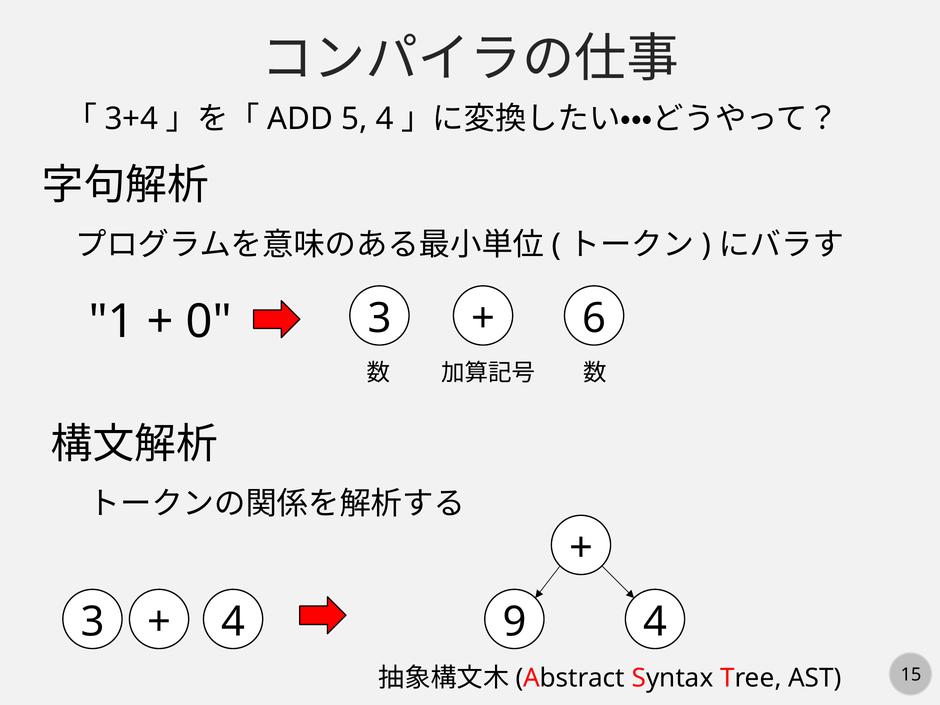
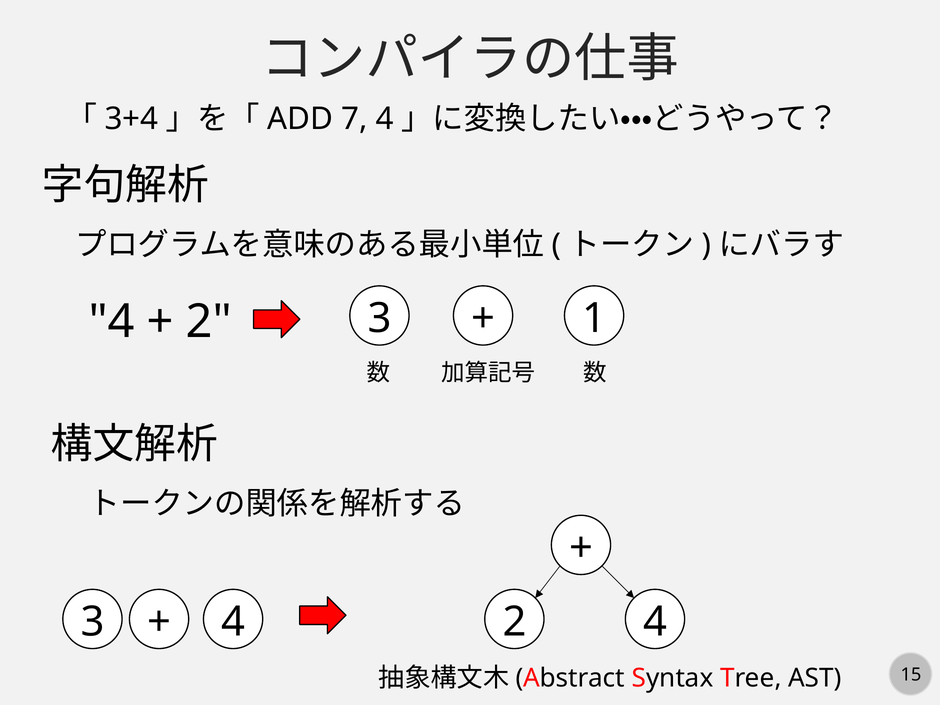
5: 5 -> 7 (354, 119)
6: 6 -> 1 (594, 318)
1: 1 -> 4 (112, 322)
0: 0 -> 2 (209, 322)
4 9: 9 -> 2 (515, 622)
